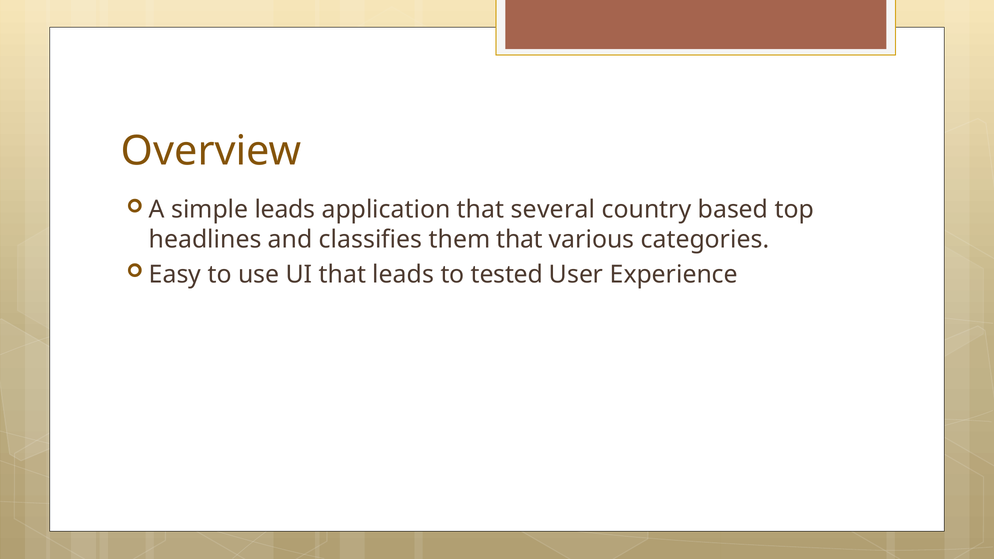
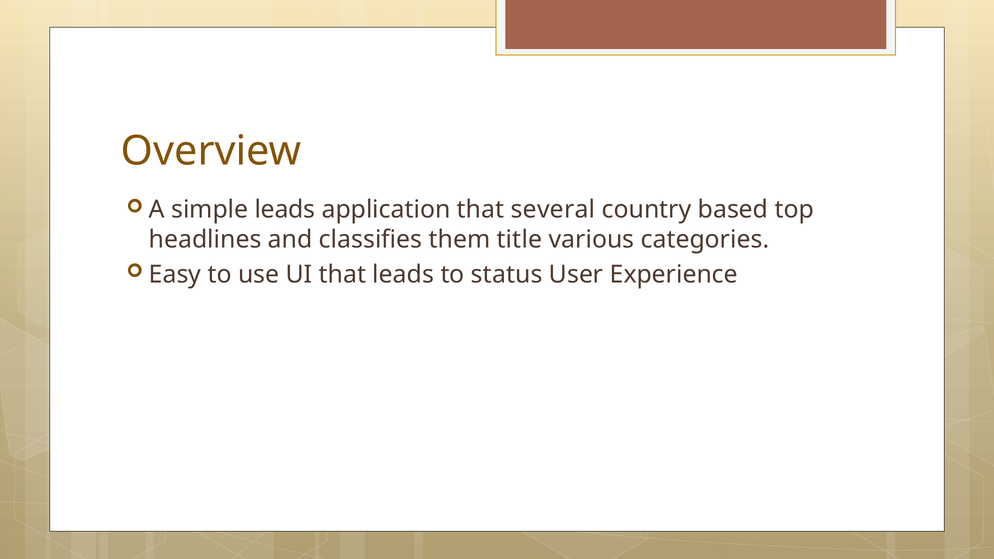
them that: that -> title (519, 240)
tested: tested -> status (507, 274)
